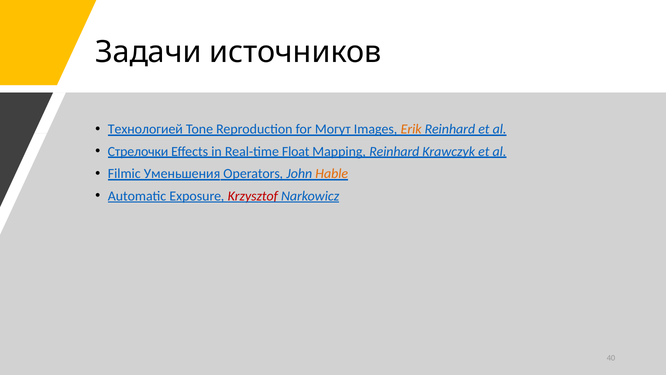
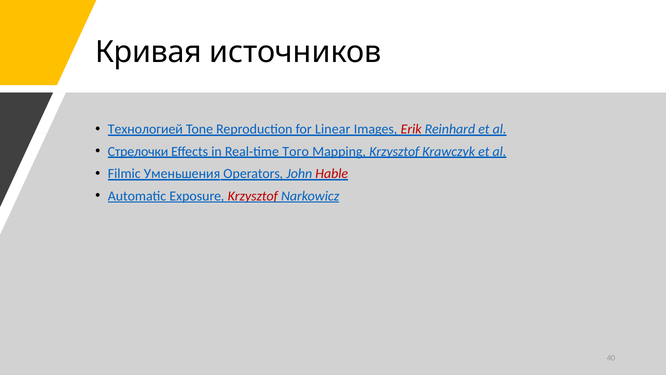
Задачи: Задачи -> Кривая (148, 52)
Могут: Могут -> Linear (333, 129)
Erik colour: orange -> red (411, 129)
Float: Float -> Того (296, 151)
Mapping Reinhard: Reinhard -> Krzysztof (394, 151)
Hable colour: orange -> red (332, 174)
